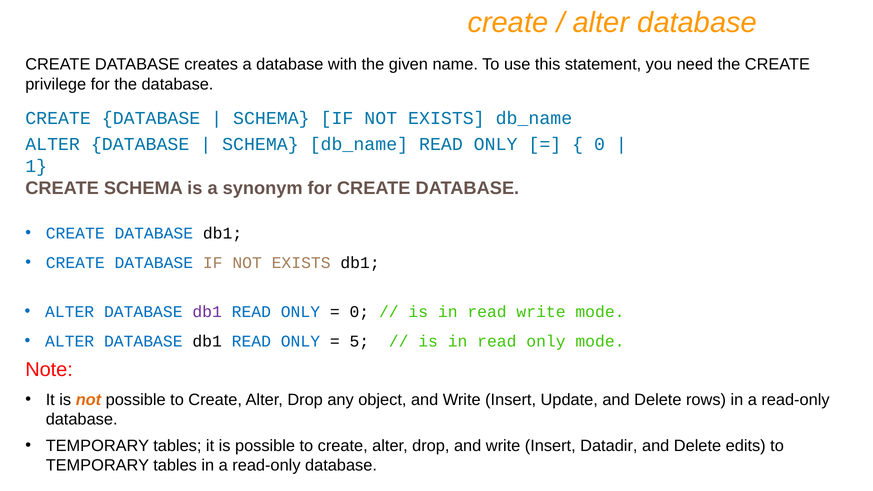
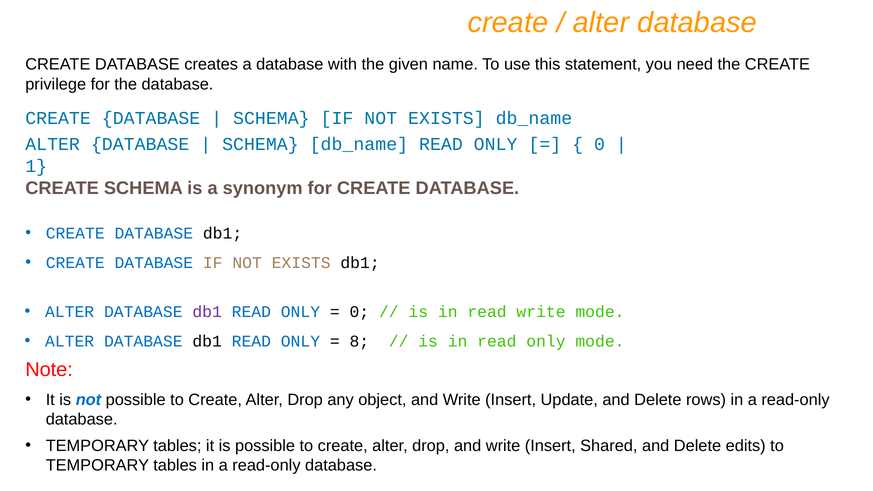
5: 5 -> 8 (359, 341)
not colour: orange -> blue (88, 400)
Datadir: Datadir -> Shared (609, 446)
